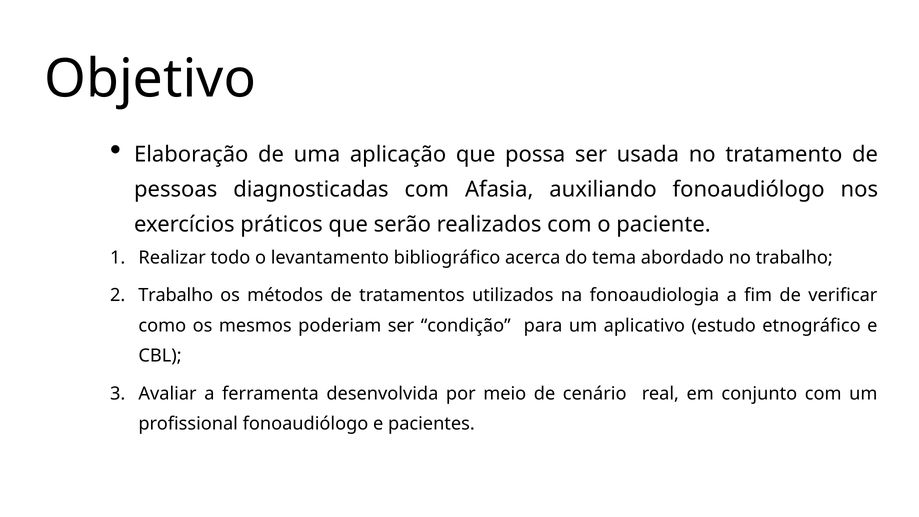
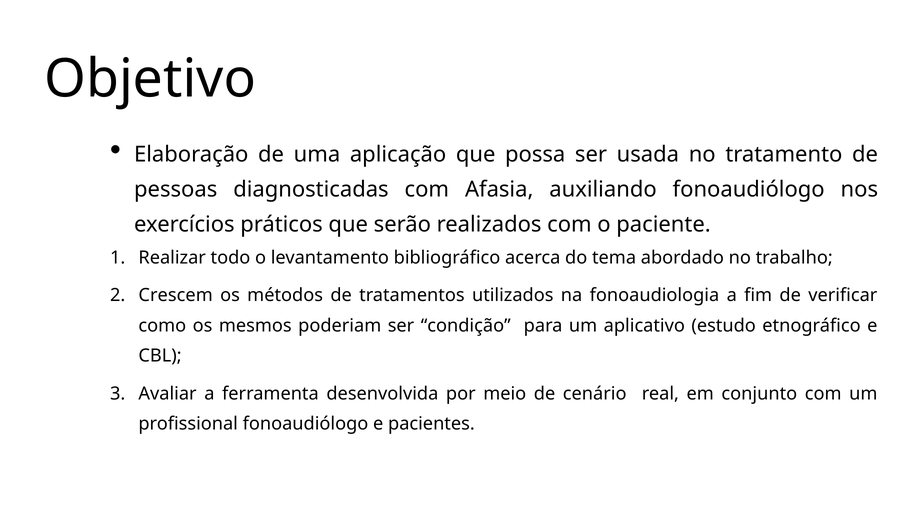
Trabalho: Trabalho -> Crescem (176, 295)
